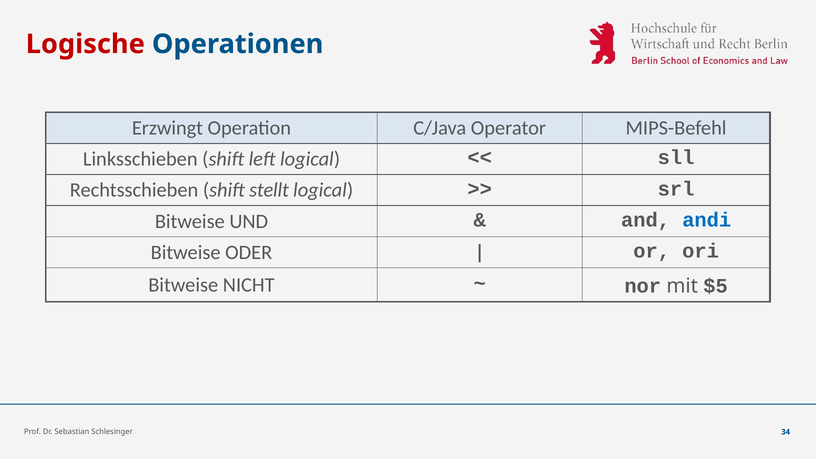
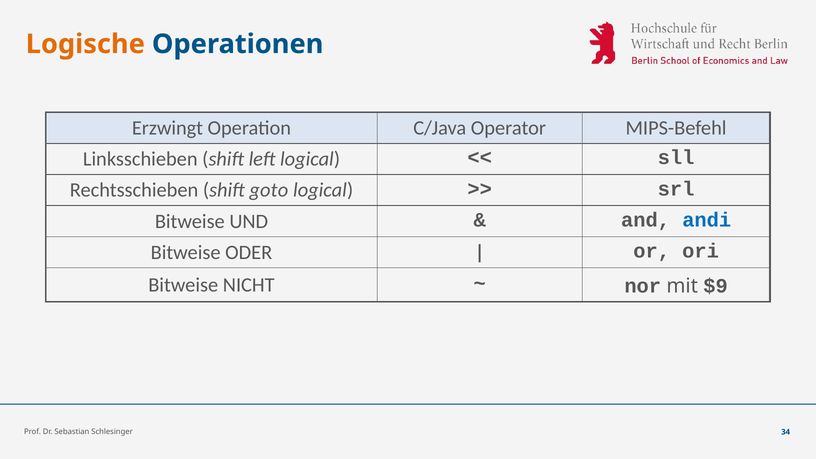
Logische colour: red -> orange (85, 44)
stellt: stellt -> goto (269, 190)
$5: $5 -> $9 (716, 286)
